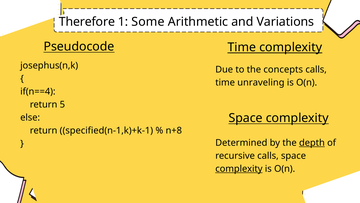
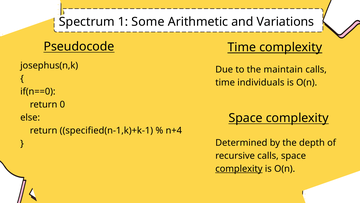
Therefore: Therefore -> Spectrum (87, 22)
concepts: concepts -> maintain (283, 69)
unraveling: unraveling -> individuals (261, 82)
if(n==4: if(n==4 -> if(n==0 (38, 91)
5: 5 -> 0 (62, 104)
n+8: n+8 -> n+4 (174, 130)
depth underline: present -> none (312, 142)
